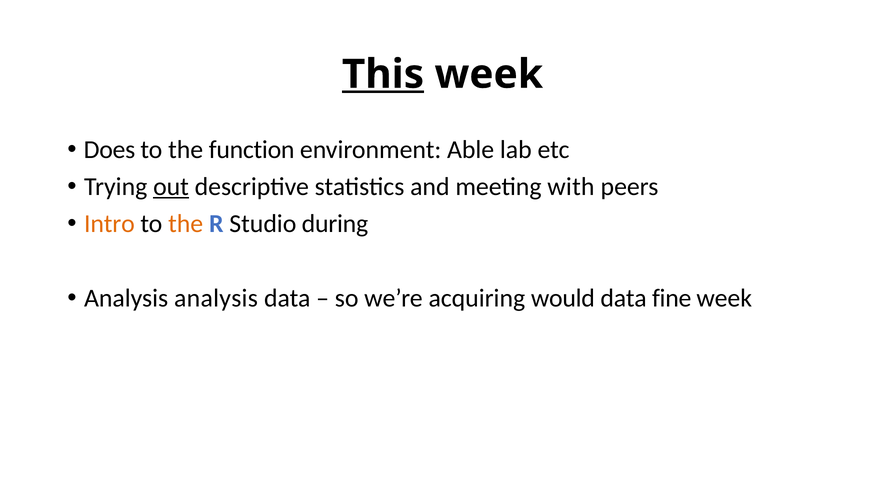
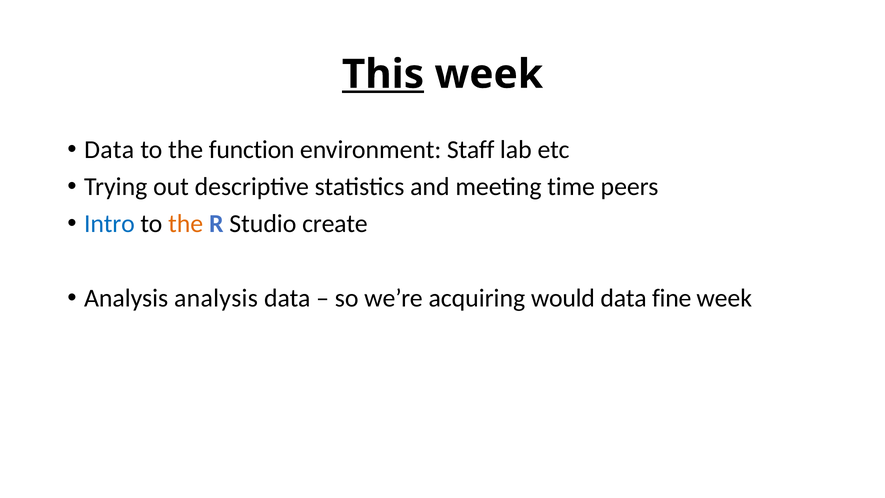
Does: Does -> Data (109, 150)
Able: Able -> Staff (471, 150)
out underline: present -> none (171, 187)
with: with -> time (571, 187)
Intro colour: orange -> blue (109, 224)
during: during -> create (335, 224)
